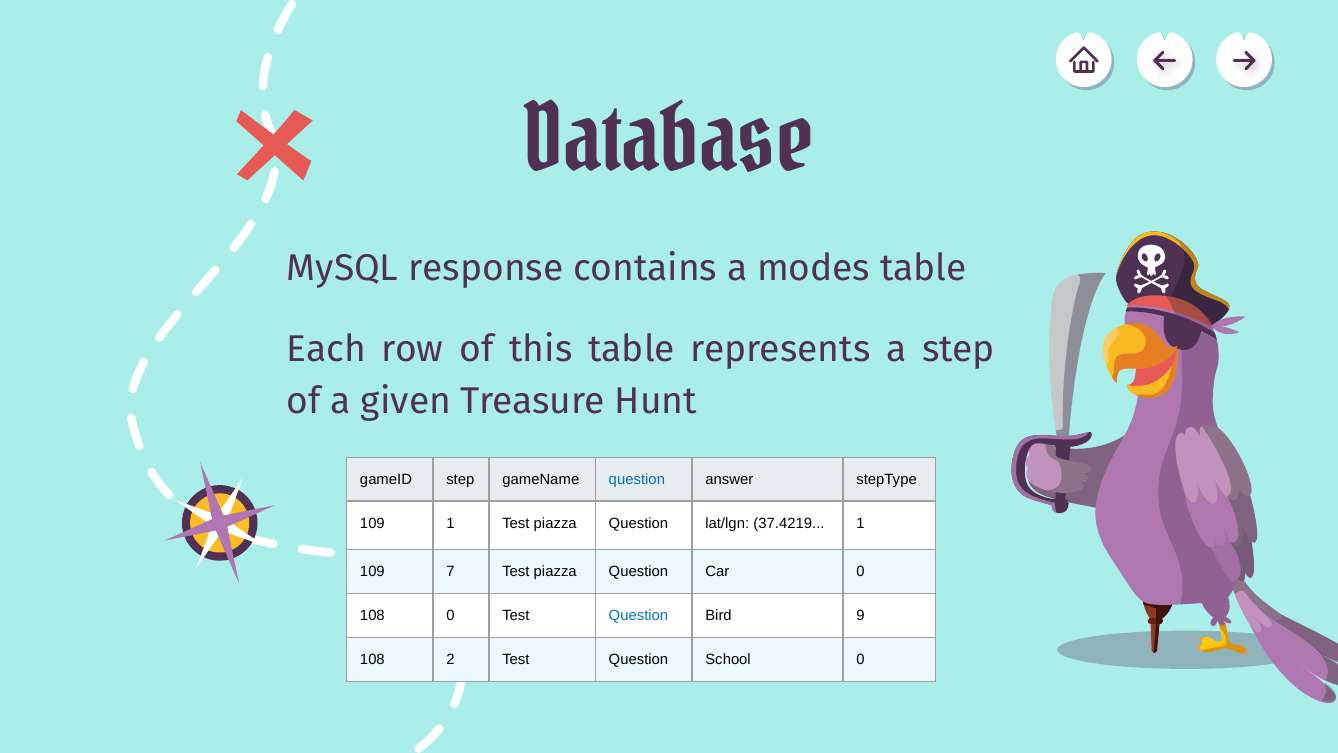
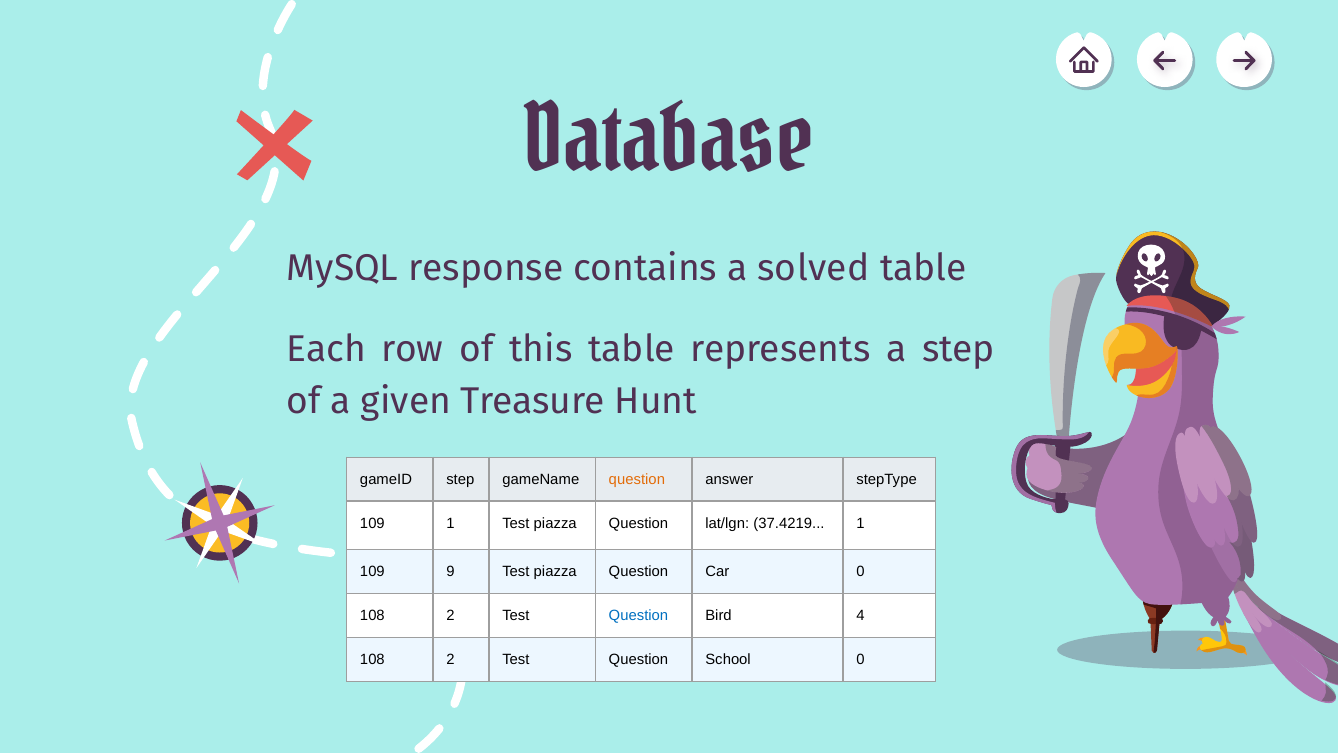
modes: modes -> solved (814, 268)
question colour: blue -> orange (637, 479)
7: 7 -> 9 (450, 571)
0: 0 -> 2 (450, 615)
9: 9 -> 4 (861, 615)
